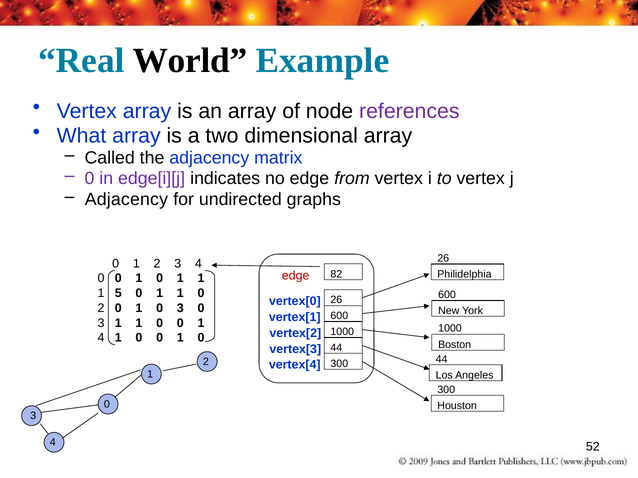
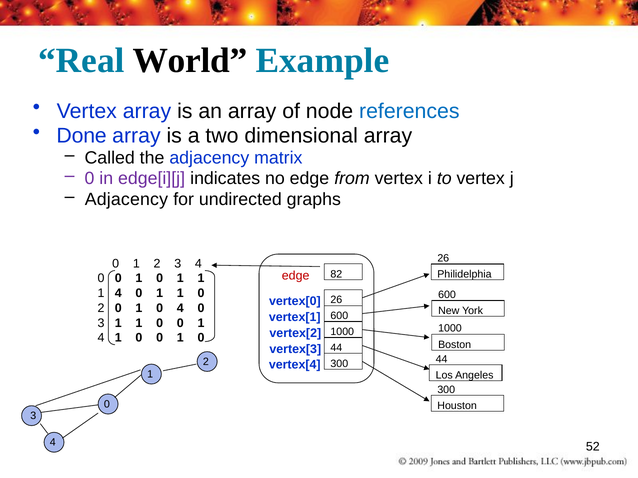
references colour: purple -> blue (409, 111)
What: What -> Done (82, 136)
5: 5 -> 4 (118, 294)
1 0 3: 3 -> 4 (180, 308)
